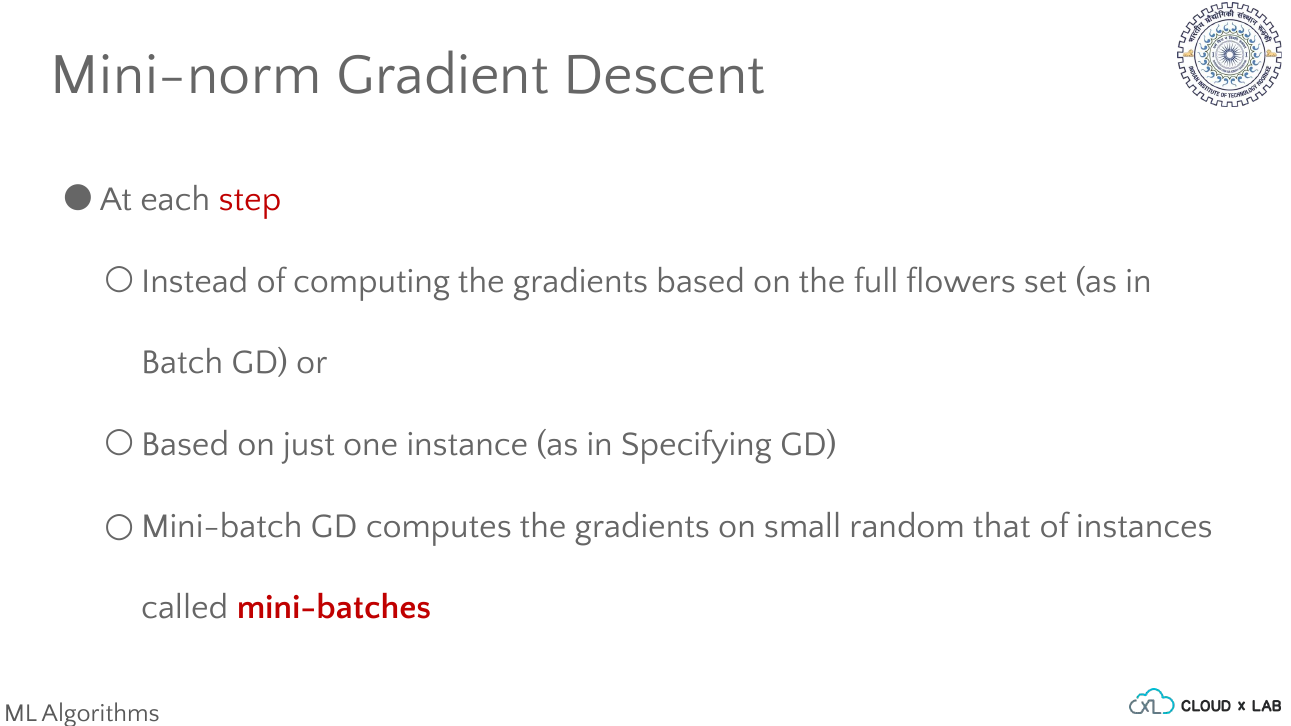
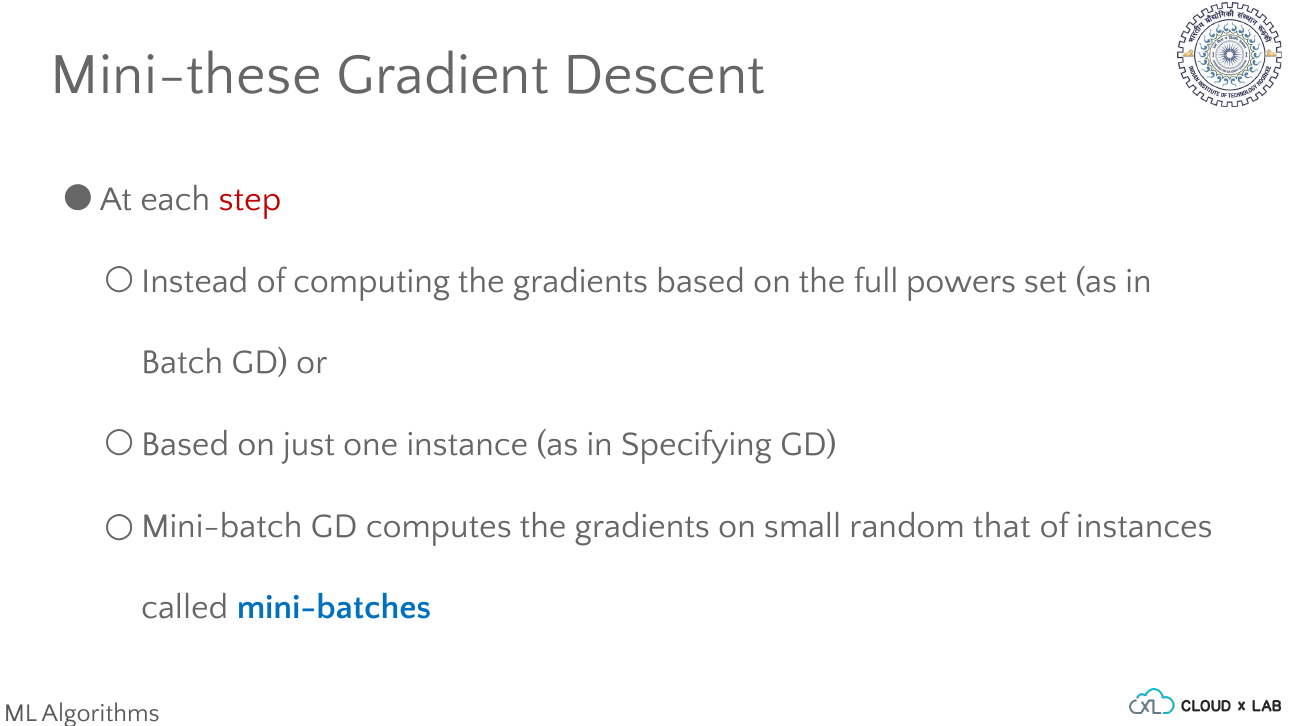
Mini-norm: Mini-norm -> Mini-these (186, 74)
flowers: flowers -> powers (961, 281)
mini-batches colour: red -> blue (334, 608)
